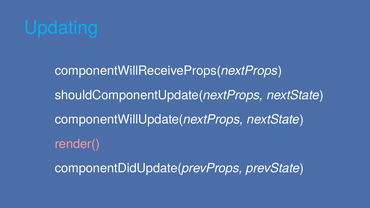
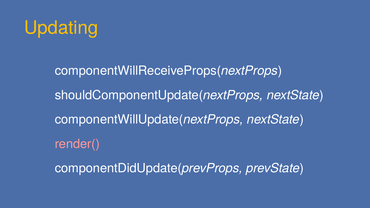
Updating colour: light blue -> yellow (61, 28)
